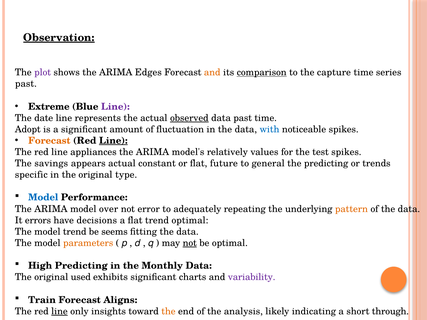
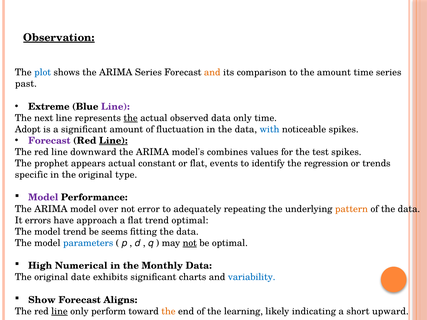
plot colour: purple -> blue (43, 72)
ARIMA Edges: Edges -> Series (148, 72)
comparison underline: present -> none (262, 72)
the capture: capture -> amount (334, 72)
date: date -> next (44, 118)
the underline: none -> present (131, 118)
observed underline: present -> none (189, 118)
data past: past -> only (243, 118)
Forecast colour: orange -> purple (49, 141)
appliances: appliances -> downward (93, 152)
relatively: relatively -> combines (227, 152)
savings: savings -> prophet (51, 164)
future: future -> events (224, 164)
general: general -> identify (268, 164)
the predicting: predicting -> regression (326, 164)
Model colour: blue -> purple (43, 198)
decisions: decisions -> approach (97, 220)
parameters colour: orange -> blue (88, 243)
High Predicting: Predicting -> Numerical (81, 266)
used: used -> date (81, 277)
variability colour: purple -> blue (252, 277)
Train: Train -> Show (42, 300)
insights: insights -> perform (109, 311)
analysis: analysis -> learning (243, 311)
through: through -> upward (390, 311)
